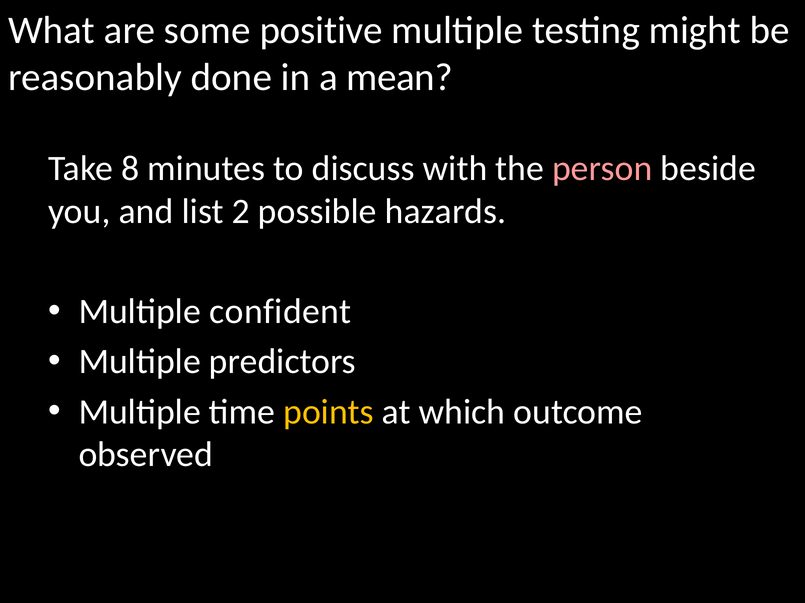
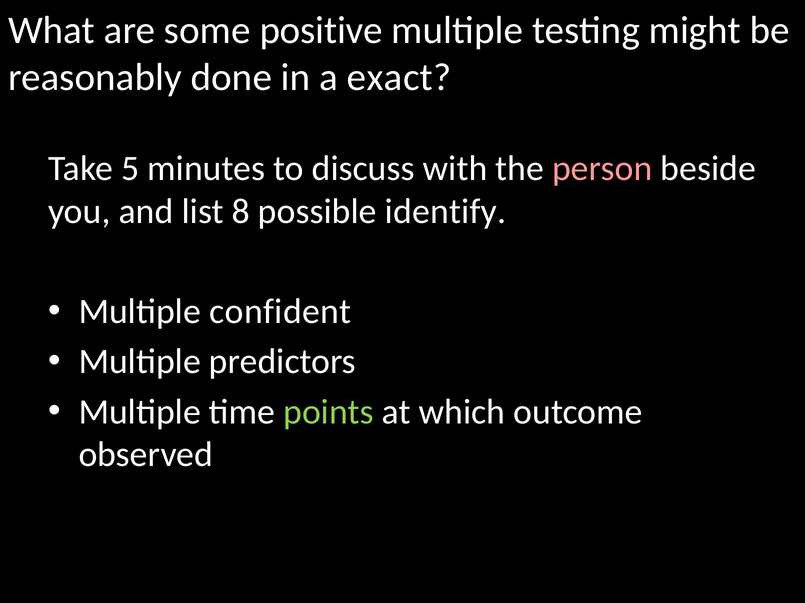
mean: mean -> exact (399, 77)
8: 8 -> 5 (130, 169)
2: 2 -> 8 (241, 212)
hazards: hazards -> identify (445, 212)
points colour: yellow -> light green (329, 412)
